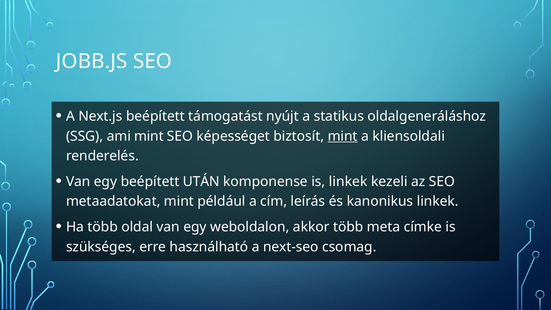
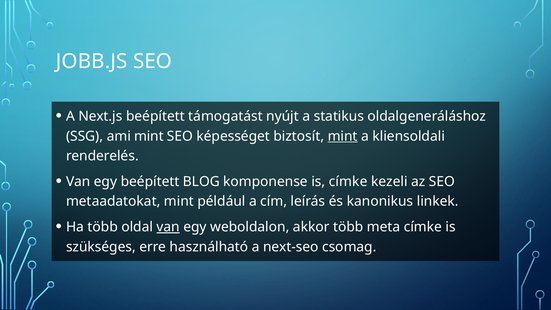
UTÁN: UTÁN -> BLOG (201, 182)
is linkek: linkek -> címke (348, 182)
van underline: none -> present (168, 227)
